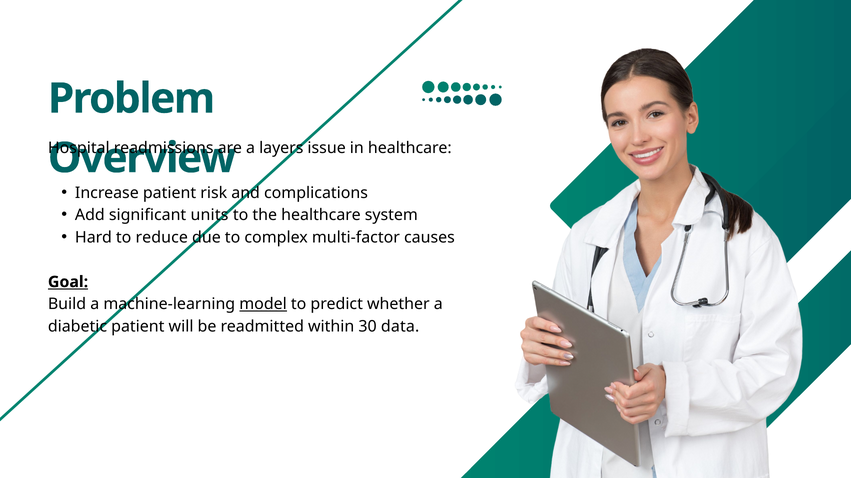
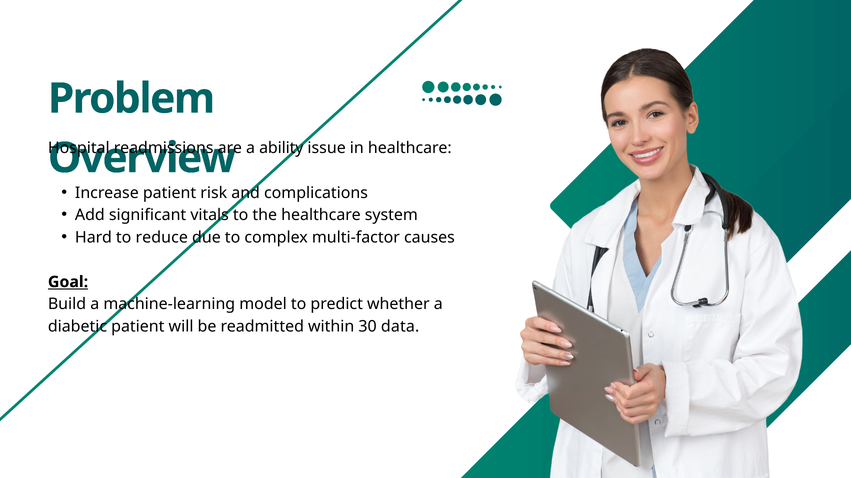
layers: layers -> ability (281, 148)
units: units -> vitals (210, 215)
model underline: present -> none (263, 305)
